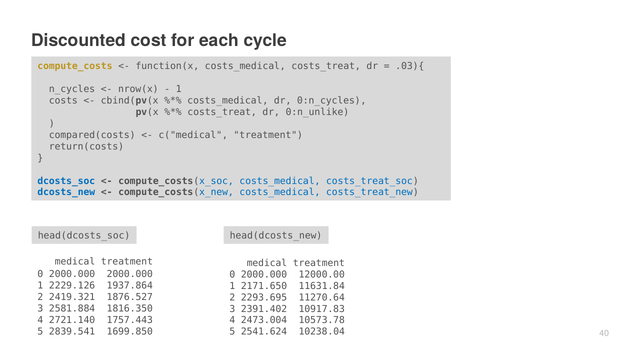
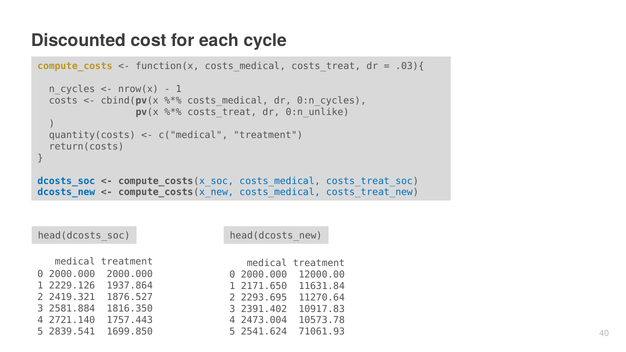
compared(costs: compared(costs -> quantity(costs (92, 135)
10238.04: 10238.04 -> 71061.93 (322, 332)
